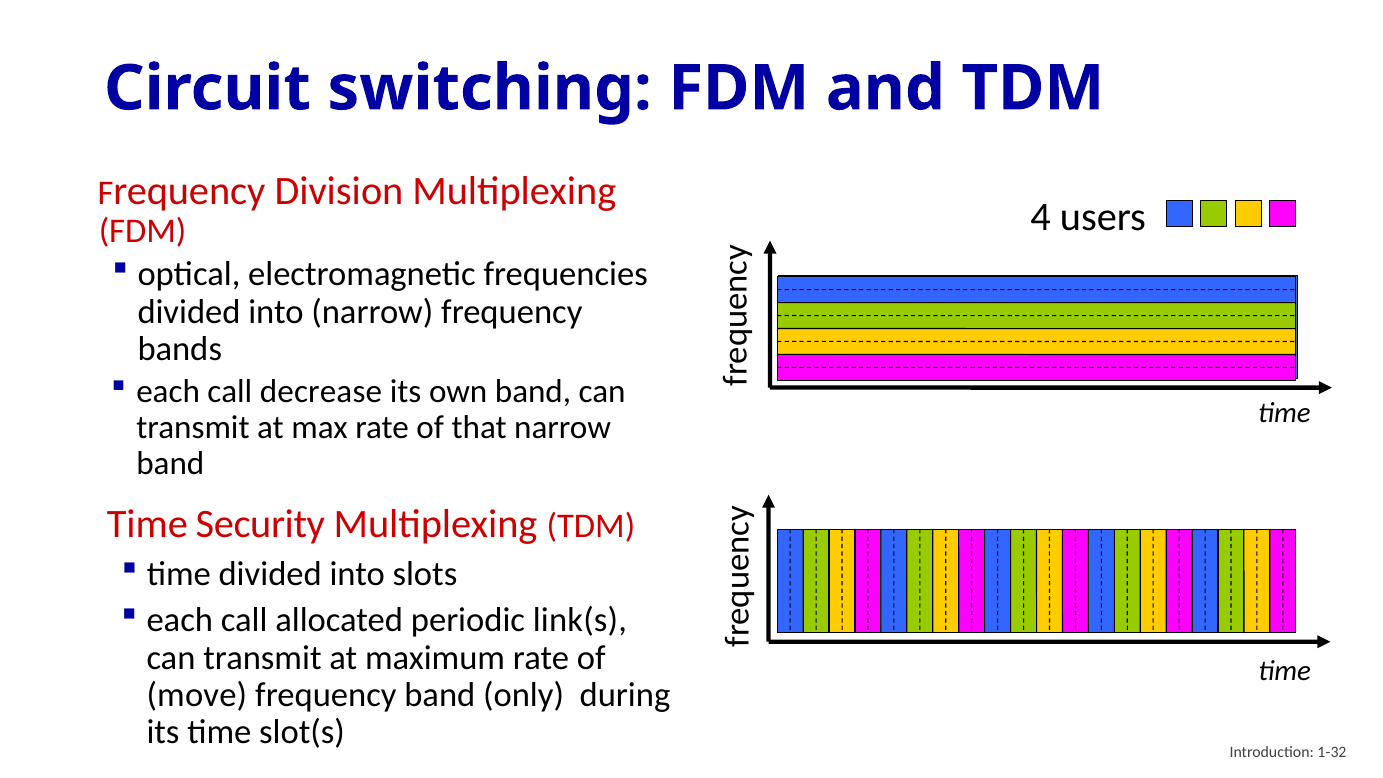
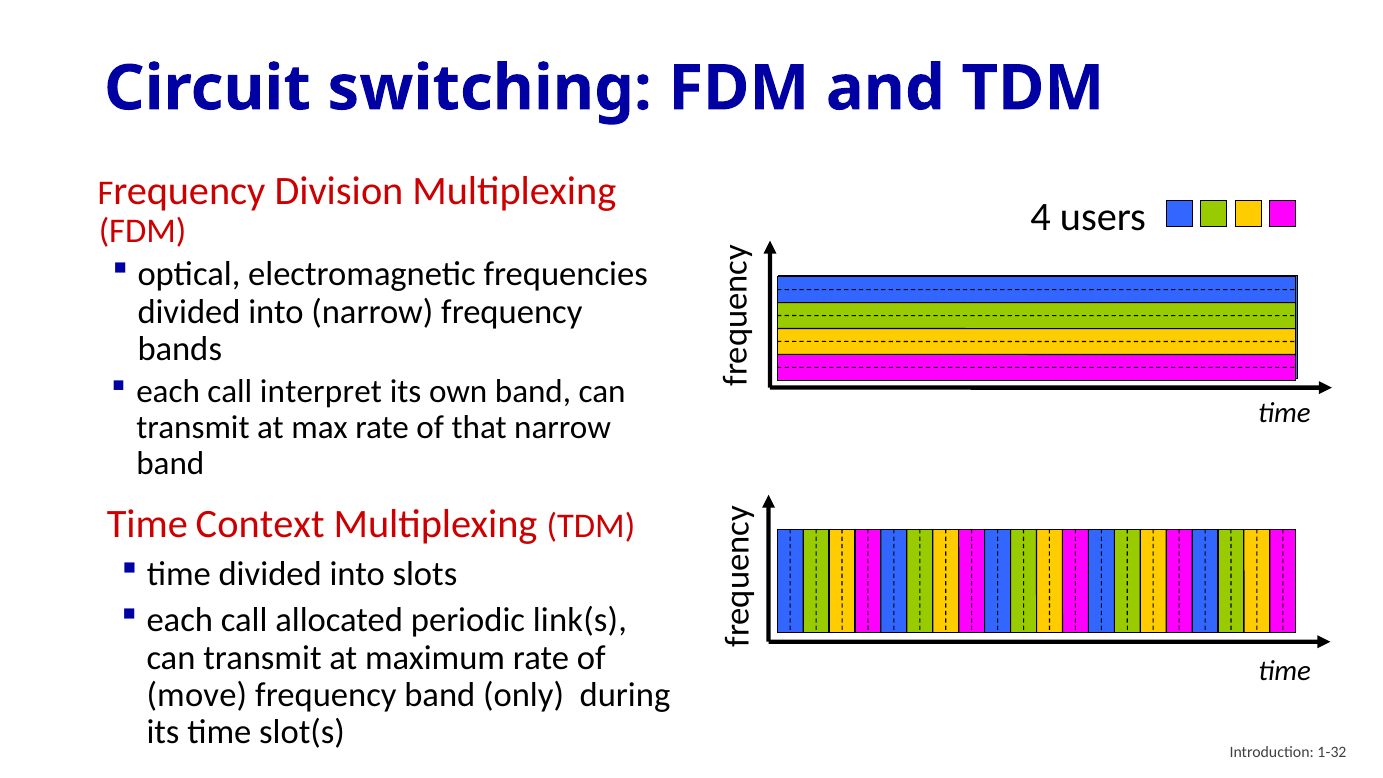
decrease: decrease -> interpret (321, 392)
Security: Security -> Context (260, 525)
